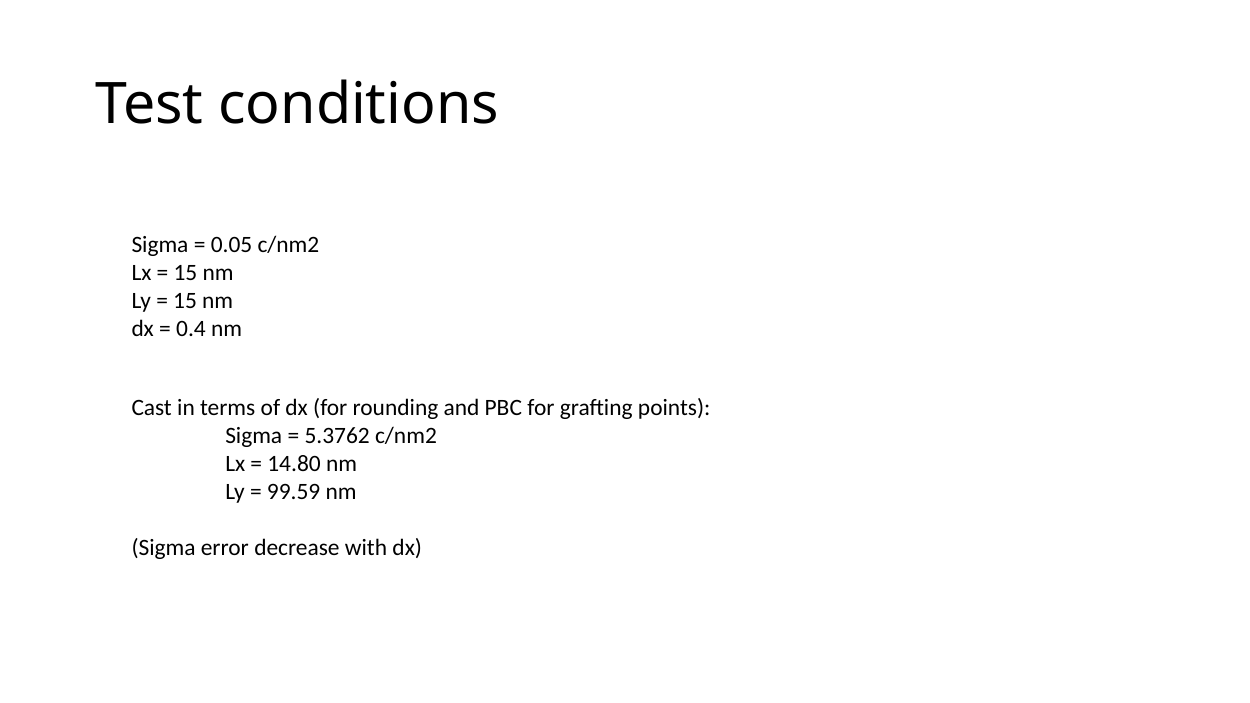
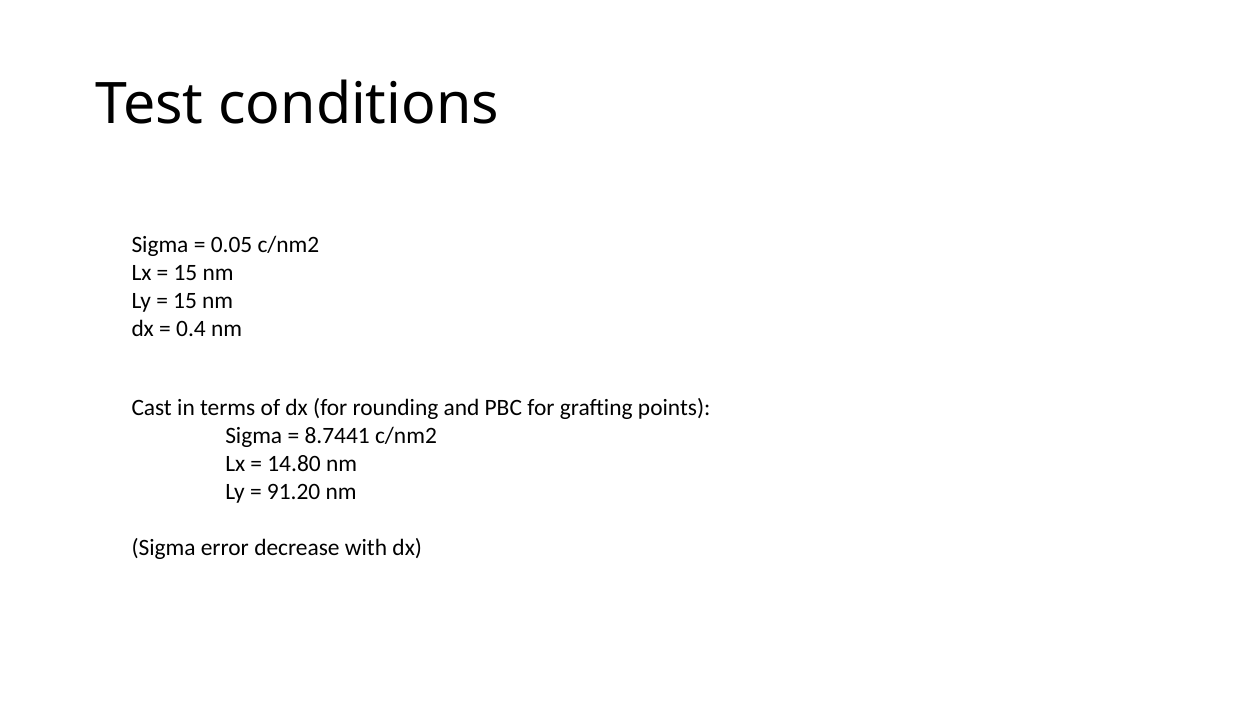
5.3762: 5.3762 -> 8.7441 (337, 436)
99.59: 99.59 -> 91.20 (294, 492)
